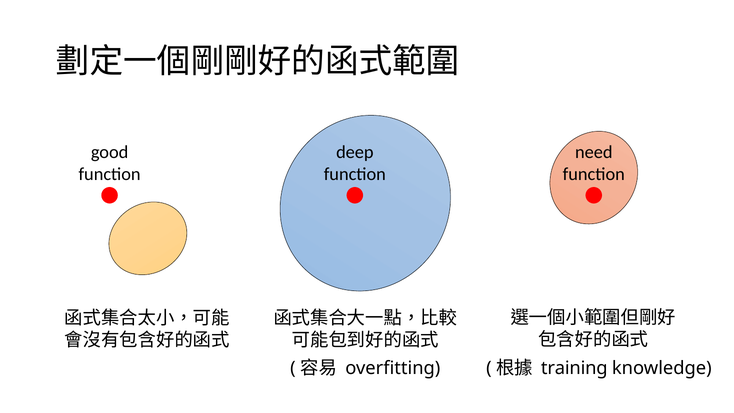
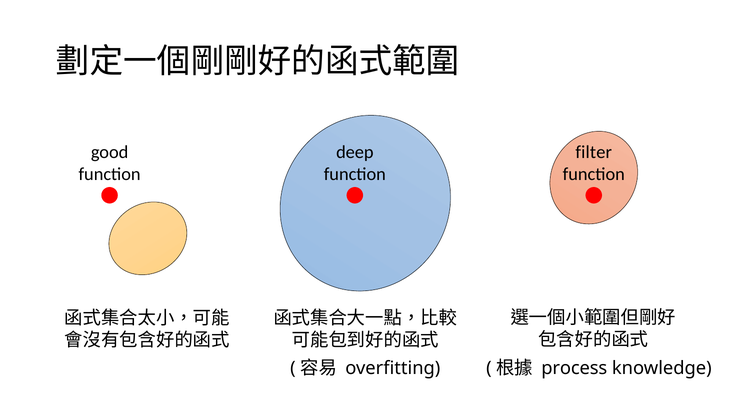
need: need -> filter (594, 152)
training: training -> process (574, 368)
